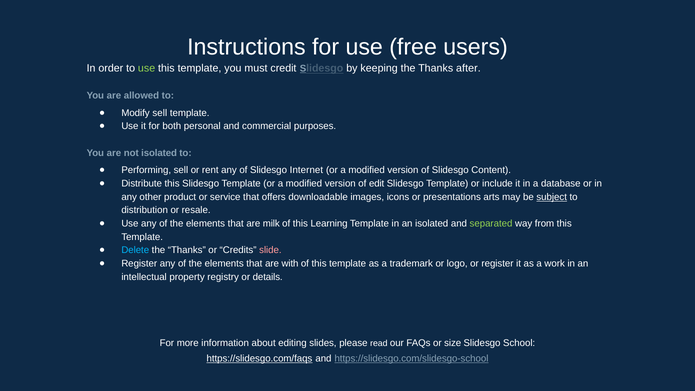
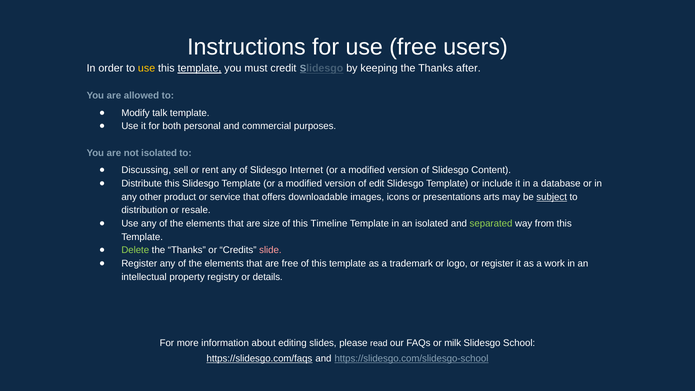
use colour: light green -> yellow (147, 68)
template underline: none -> present (200, 68)
Modify sell: sell -> talk (160, 113)
Performing: Performing -> Discussing (146, 170)
milk: milk -> size (271, 224)
Learning: Learning -> Timeline (329, 224)
Delete colour: light blue -> light green (135, 250)
are with: with -> free (290, 264)
size: size -> milk (453, 343)
